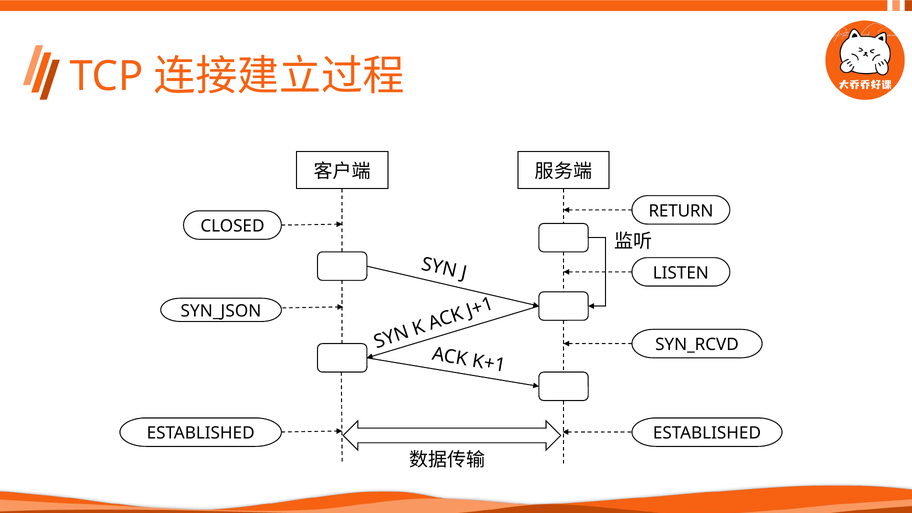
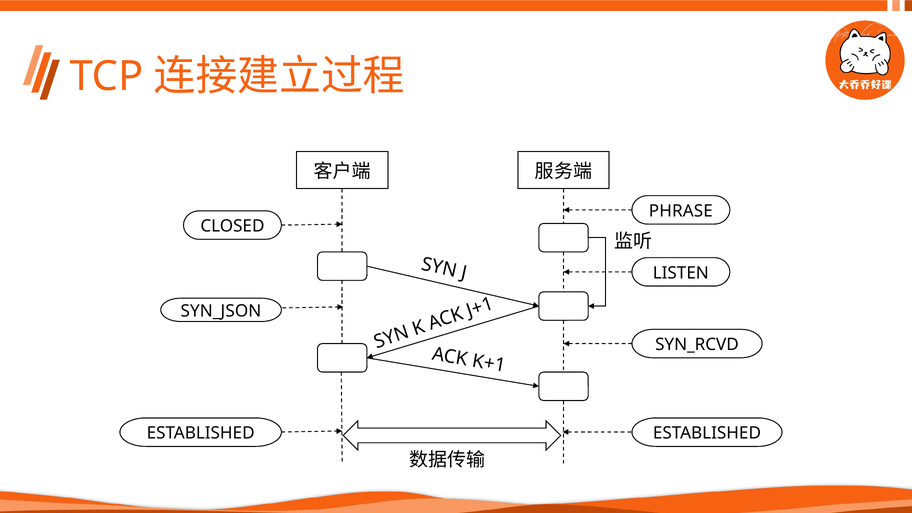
RETURN: RETURN -> PHRASE (681, 211)
